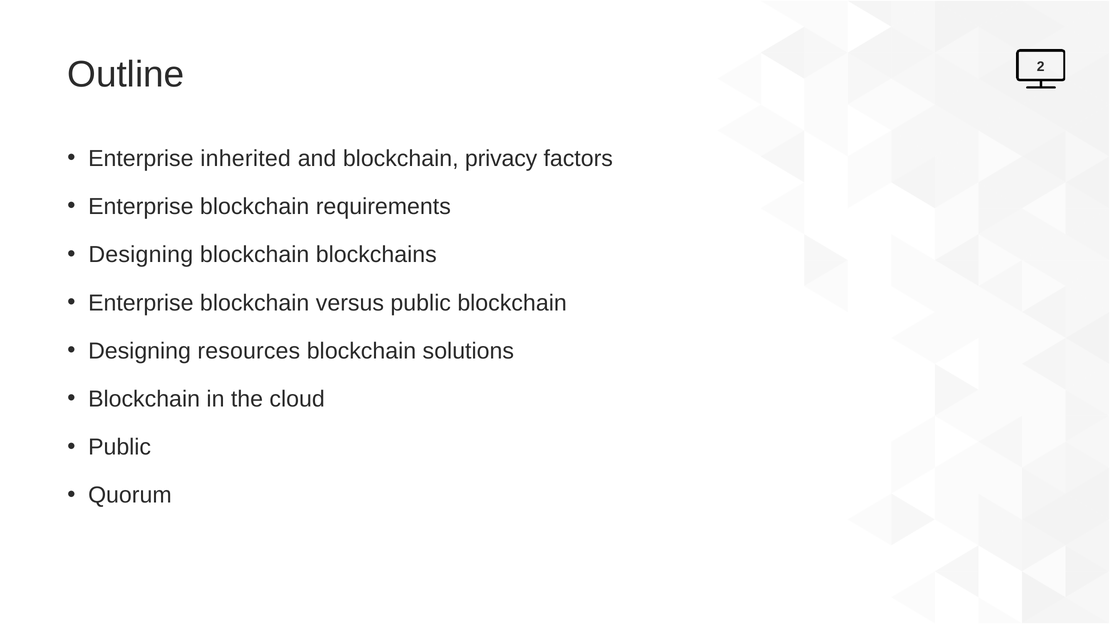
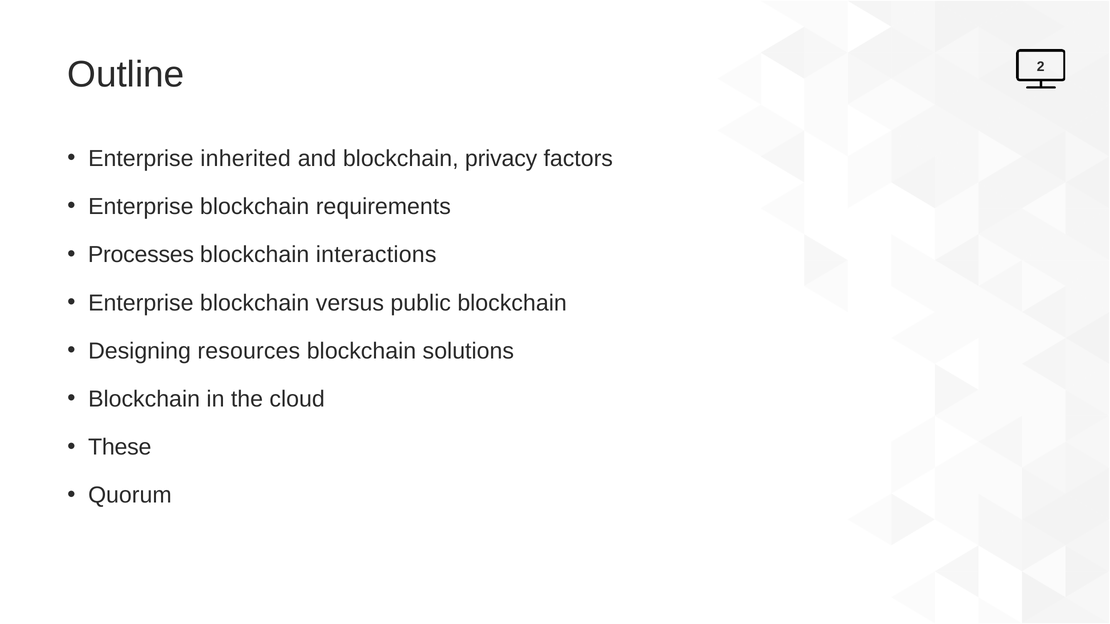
Designing: Designing -> Processes (141, 255)
blockchains: blockchains -> interactions (376, 255)
Public: Public -> These (120, 448)
